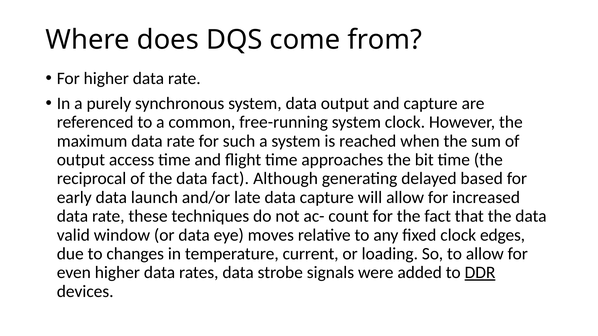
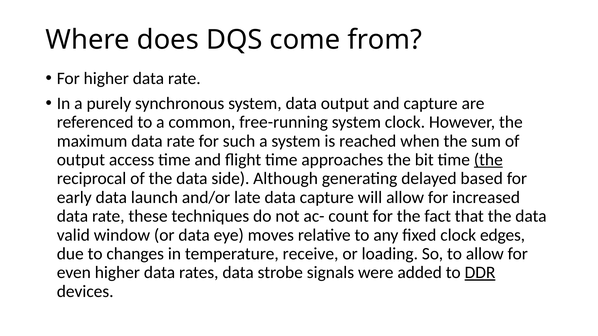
the underline: none -> present (488, 160)
data fact: fact -> side (230, 179)
current: current -> receive (311, 254)
